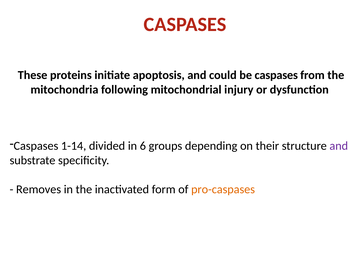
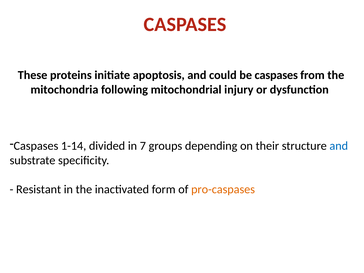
6: 6 -> 7 (143, 146)
and colour: purple -> blue (339, 146)
Removes: Removes -> Resistant (39, 189)
